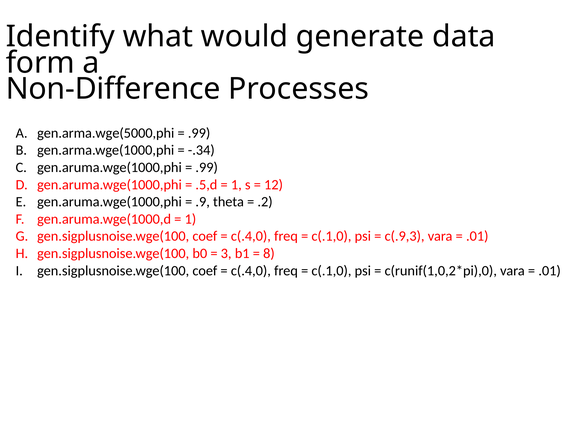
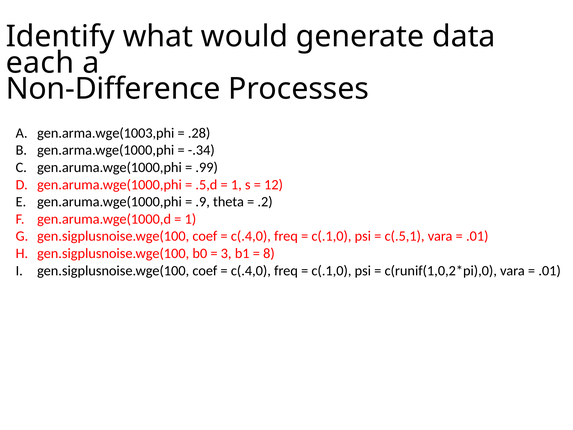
form: form -> each (40, 63)
gen.arma.wge(5000,phi: gen.arma.wge(5000,phi -> gen.arma.wge(1003,phi (106, 133)
.99: .99 -> .28 (199, 133)
c(.9,3: c(.9,3 -> c(.5,1 (405, 236)
